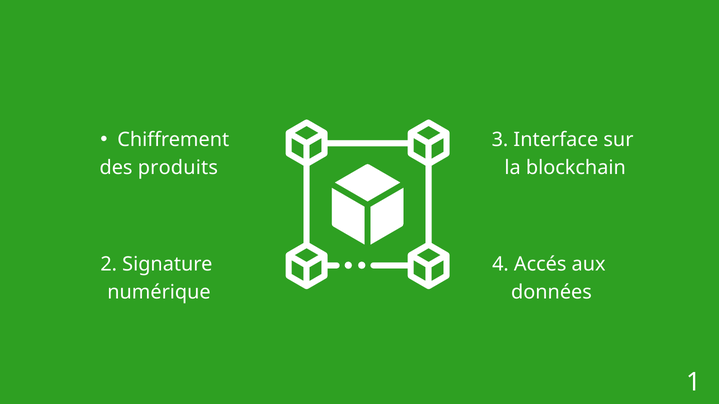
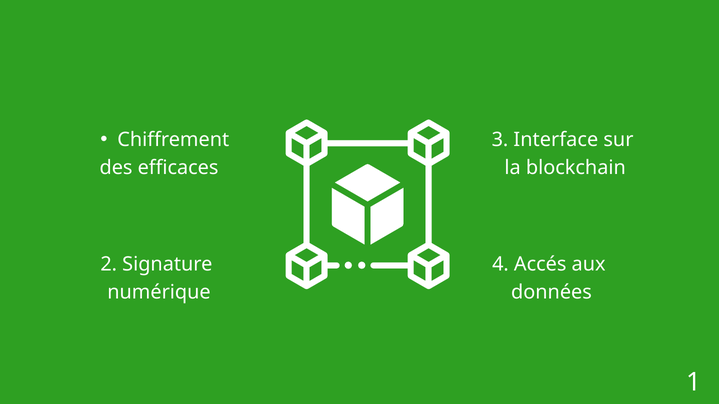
produits: produits -> efficaces (178, 168)
